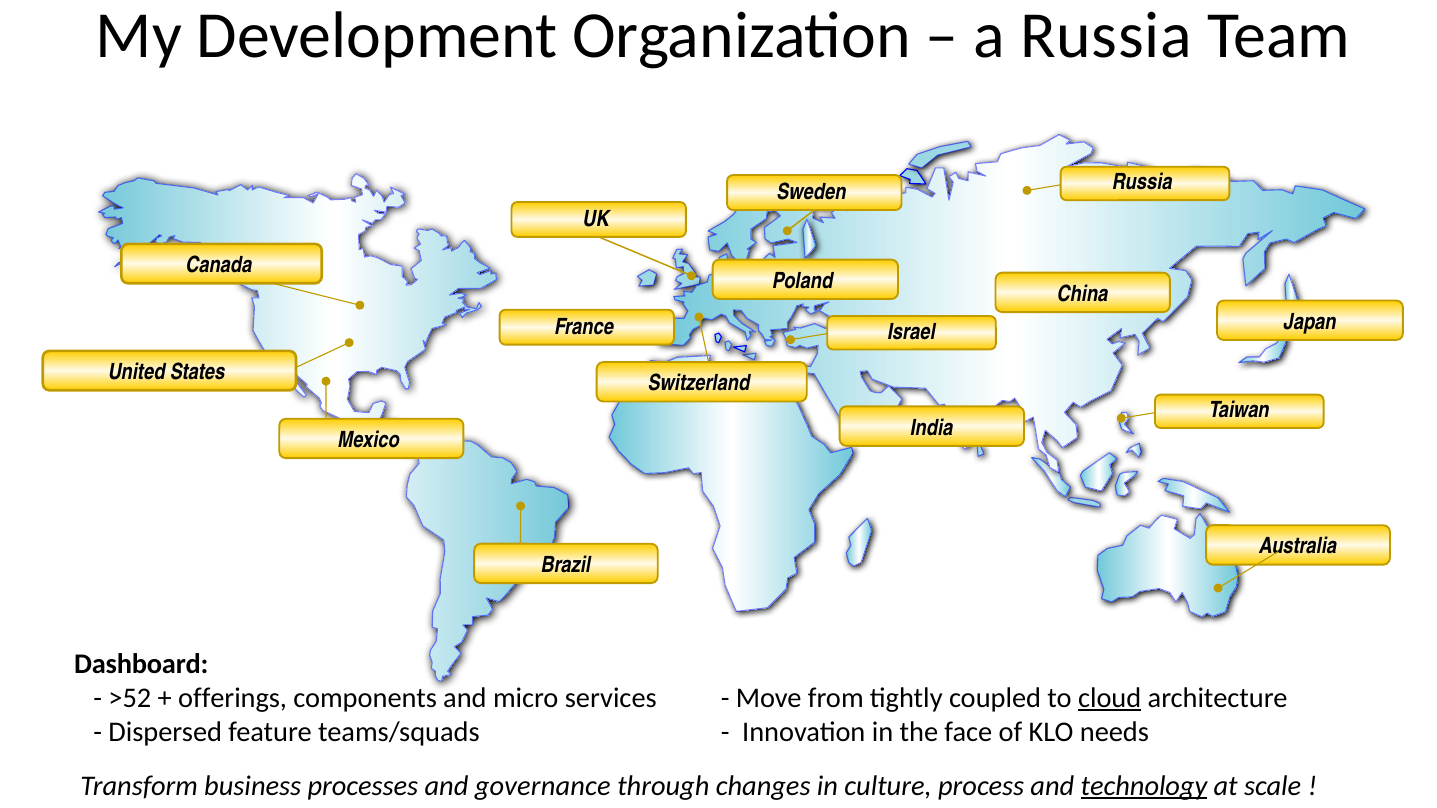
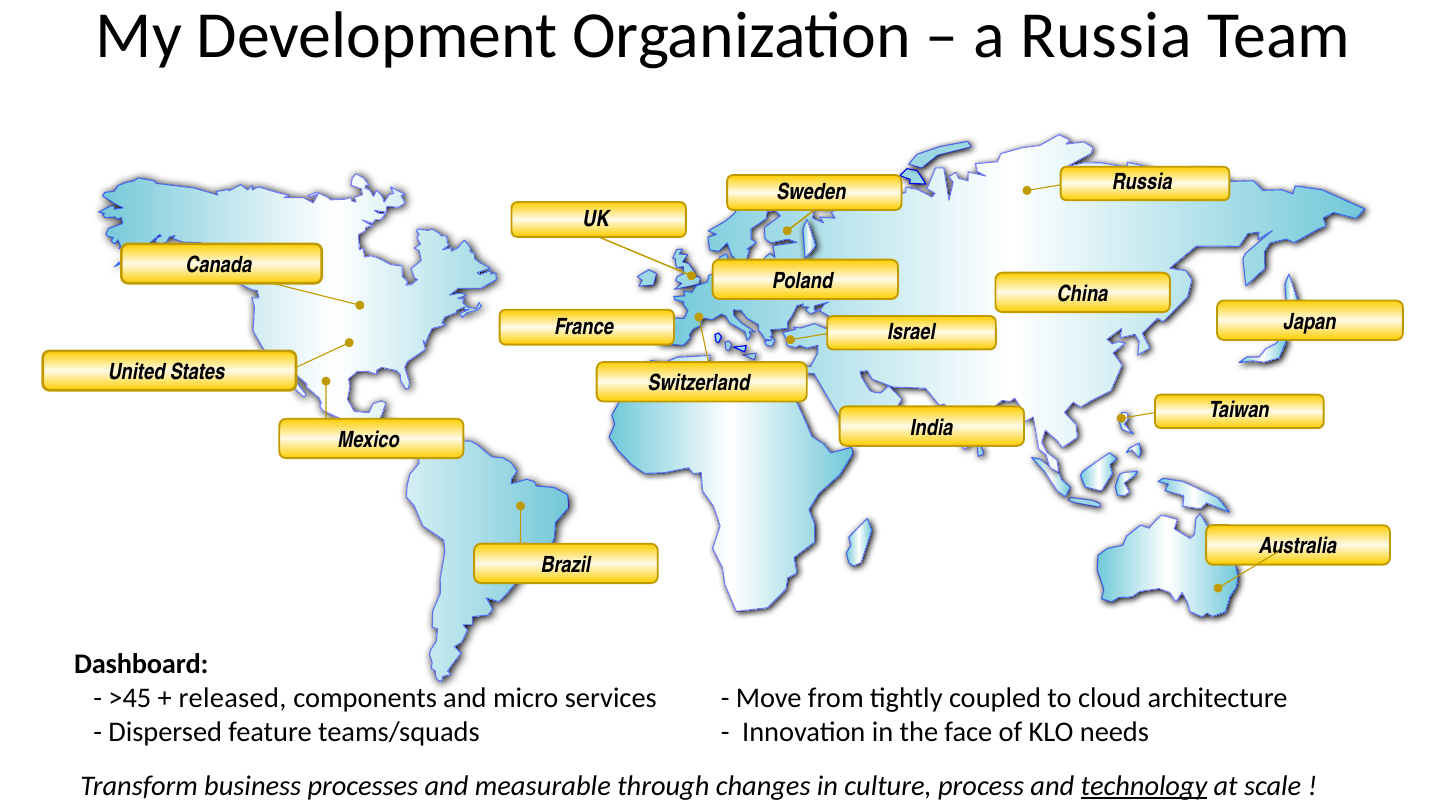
>52: >52 -> >45 (130, 698)
offerings: offerings -> released (232, 698)
cloud underline: present -> none (1110, 698)
governance: governance -> measurable (543, 786)
